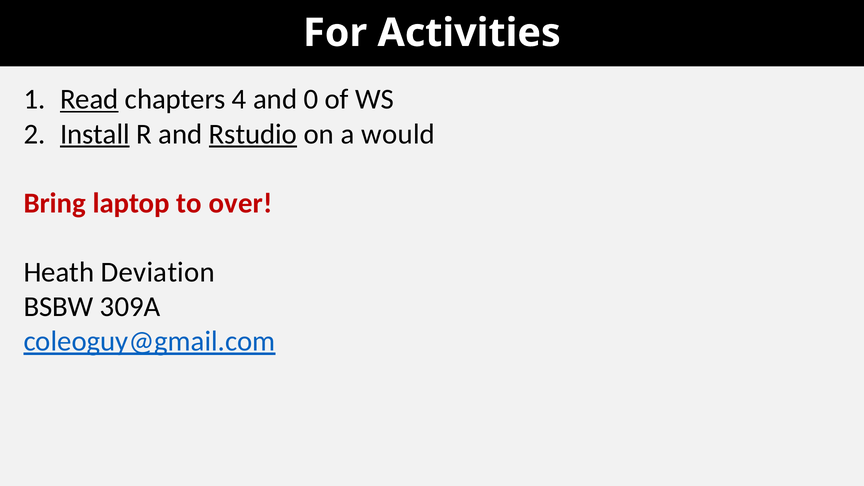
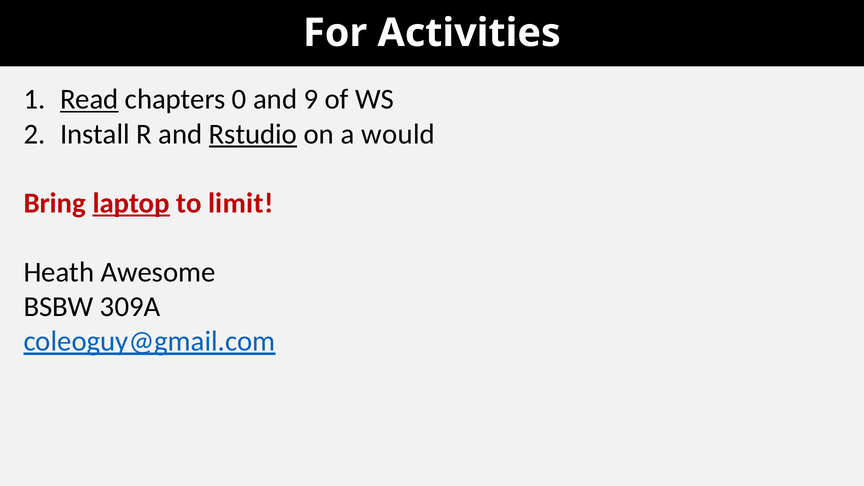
4: 4 -> 0 (239, 99)
0: 0 -> 9 (311, 99)
Install underline: present -> none (95, 134)
laptop underline: none -> present (131, 203)
over: over -> limit (241, 203)
Deviation: Deviation -> Awesome (158, 272)
